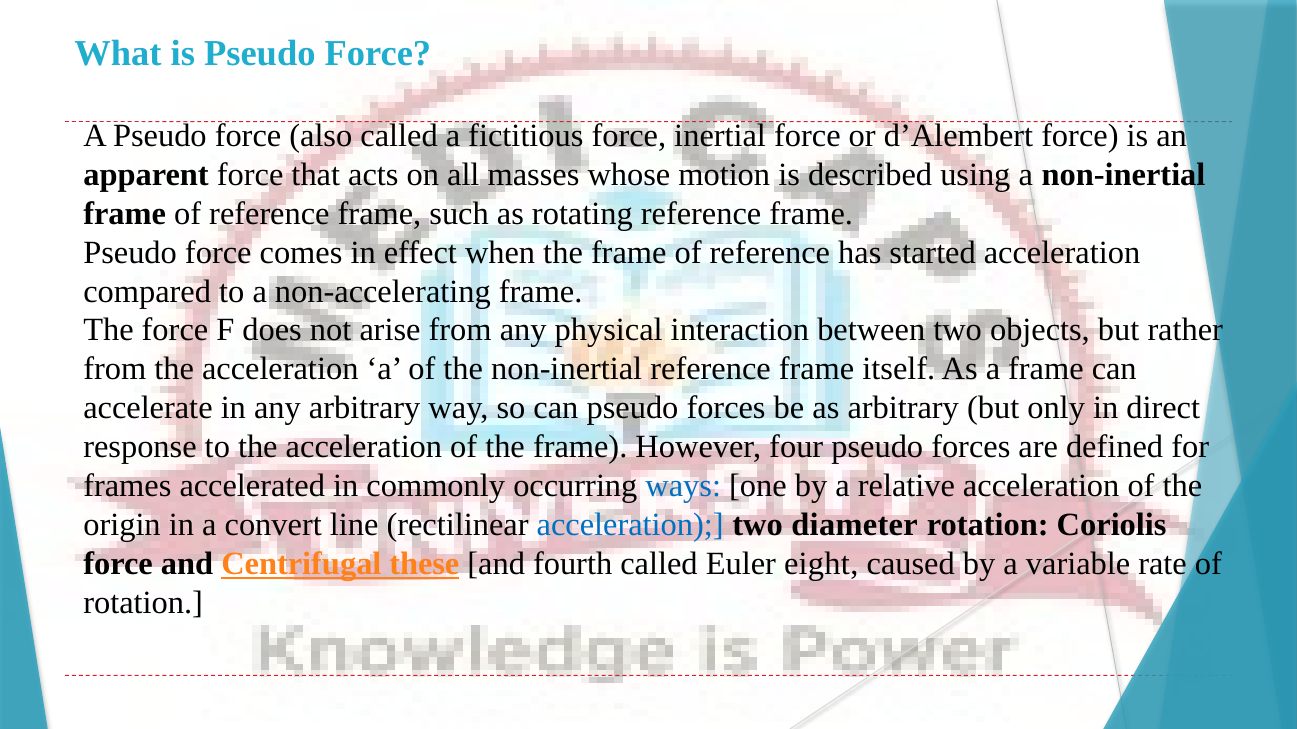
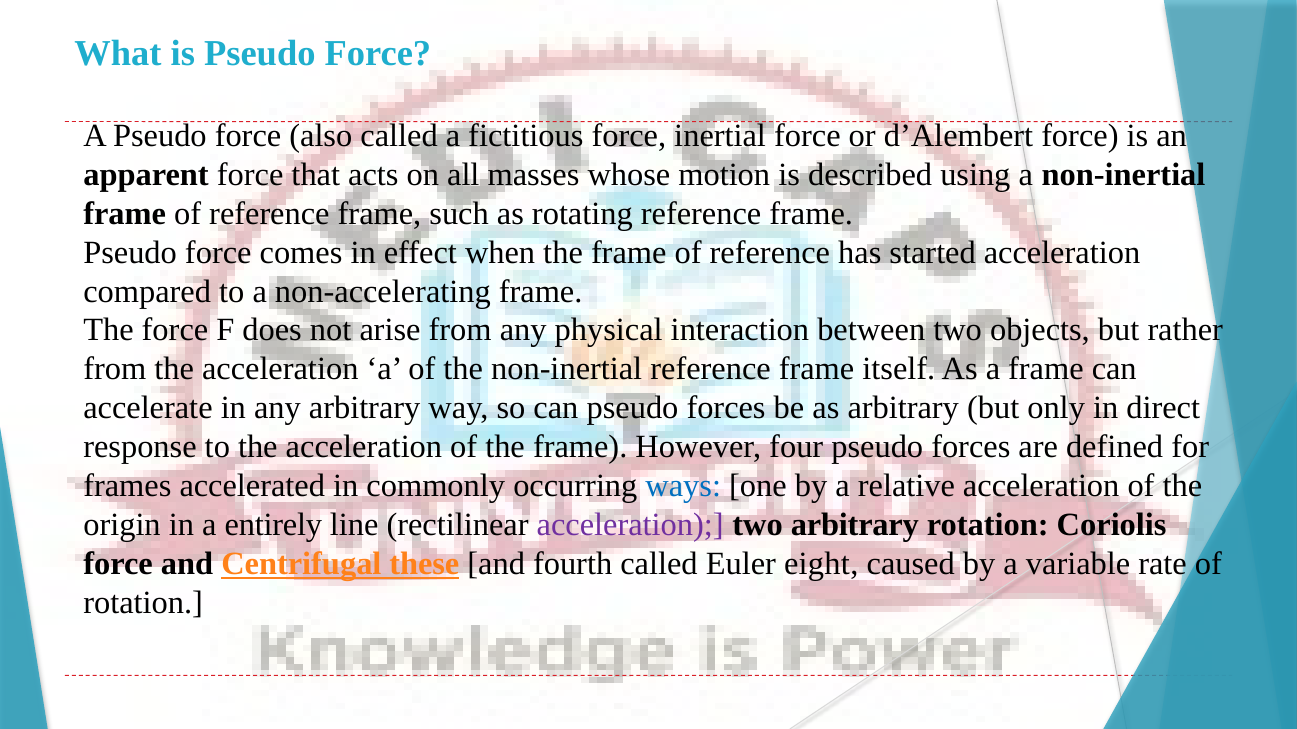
convert: convert -> entirely (273, 525)
acceleration colour: blue -> purple (630, 525)
two diameter: diameter -> arbitrary (855, 525)
